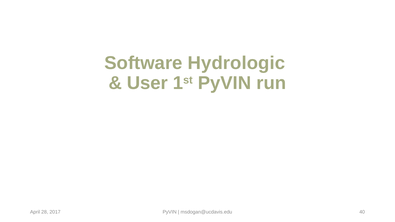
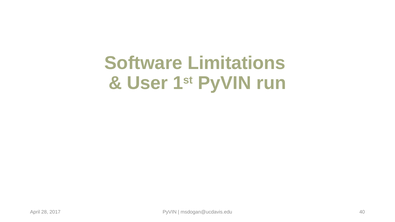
Hydrologic: Hydrologic -> Limitations (237, 63)
